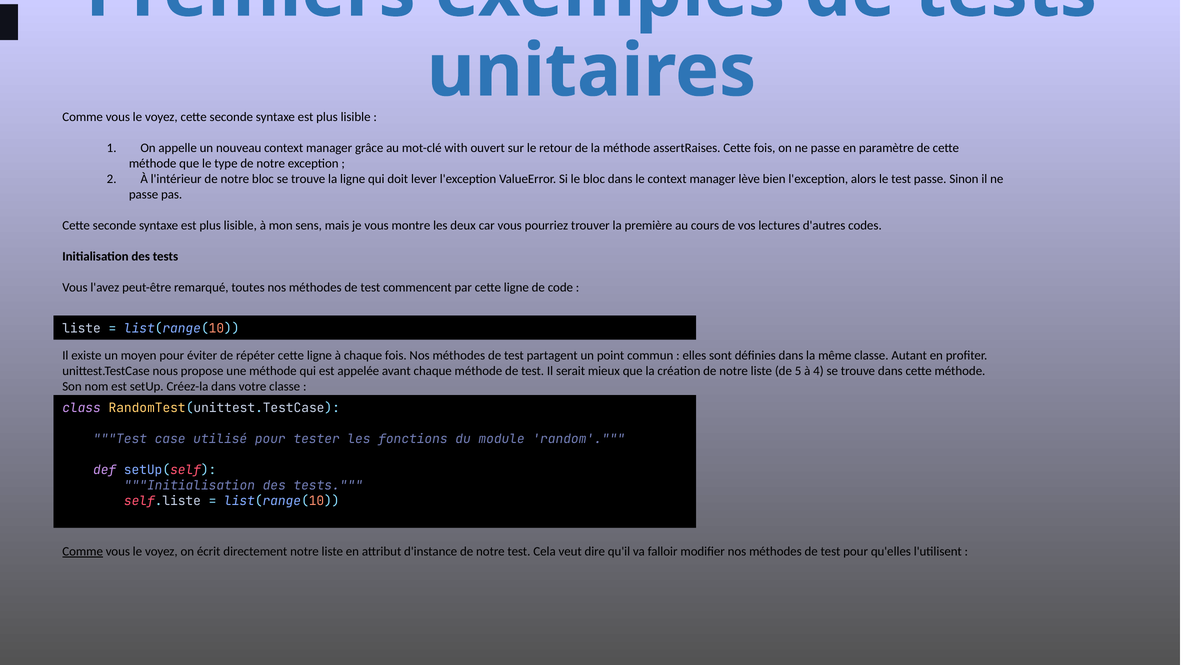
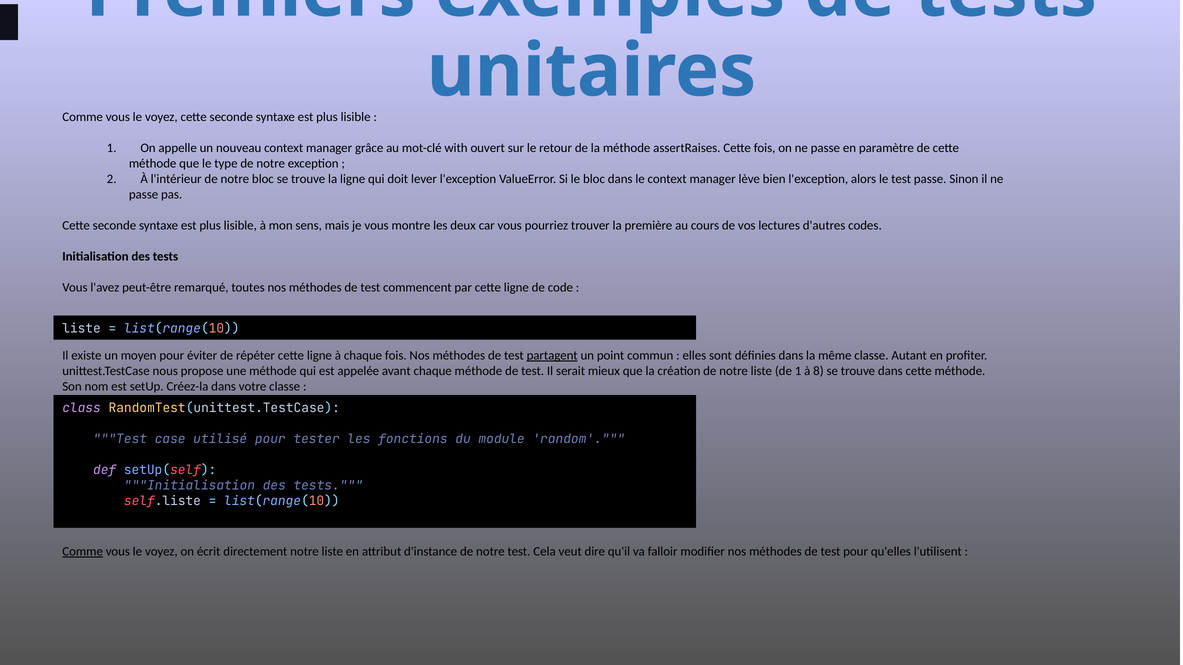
partagent underline: none -> present (552, 356)
de 5: 5 -> 1 (798, 371)
4: 4 -> 8 (818, 371)
